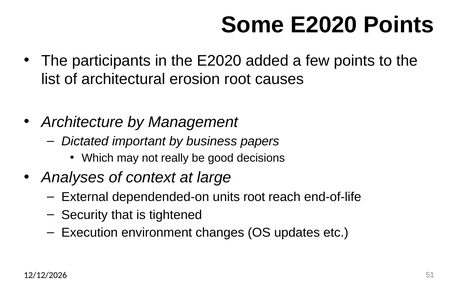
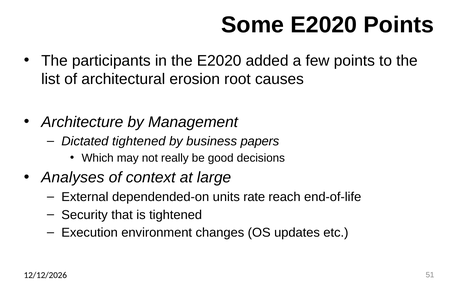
Dictated important: important -> tightened (139, 142)
units root: root -> rate (254, 197)
